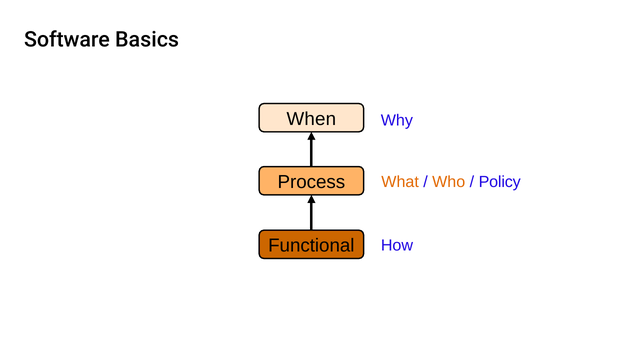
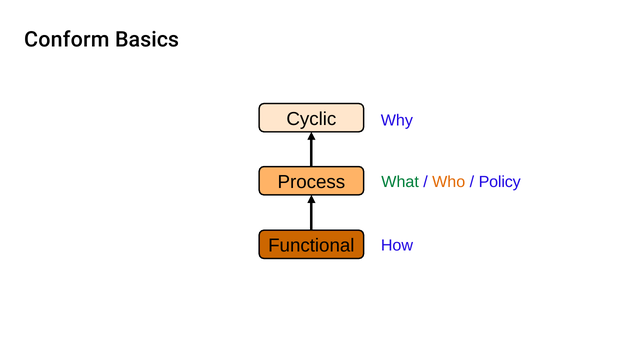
Software: Software -> Conform (67, 40)
When: When -> Cyclic (311, 119)
What colour: orange -> green (400, 182)
